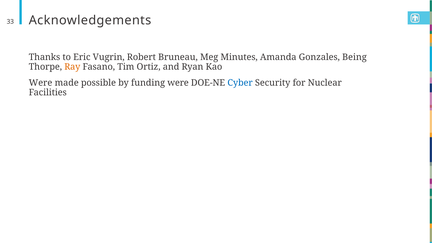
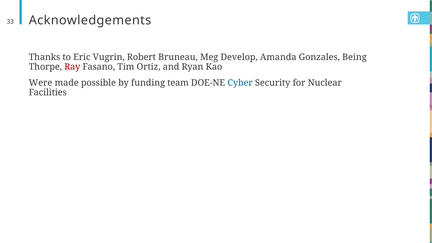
Minutes: Minutes -> Develop (239, 57)
Ray colour: orange -> red (72, 67)
funding were: were -> team (178, 83)
